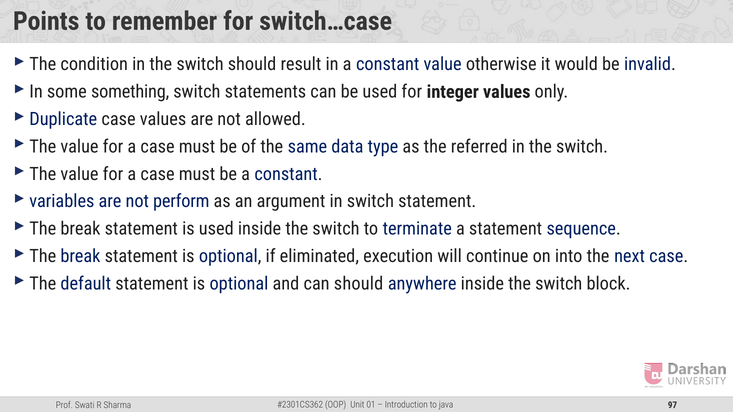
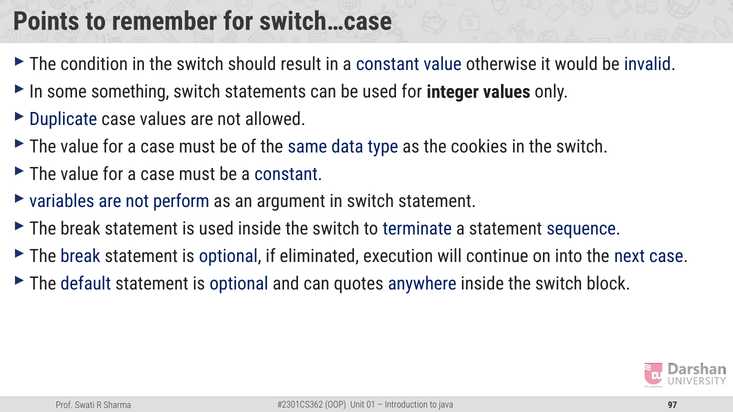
referred: referred -> cookies (479, 147)
can should: should -> quotes (359, 284)
